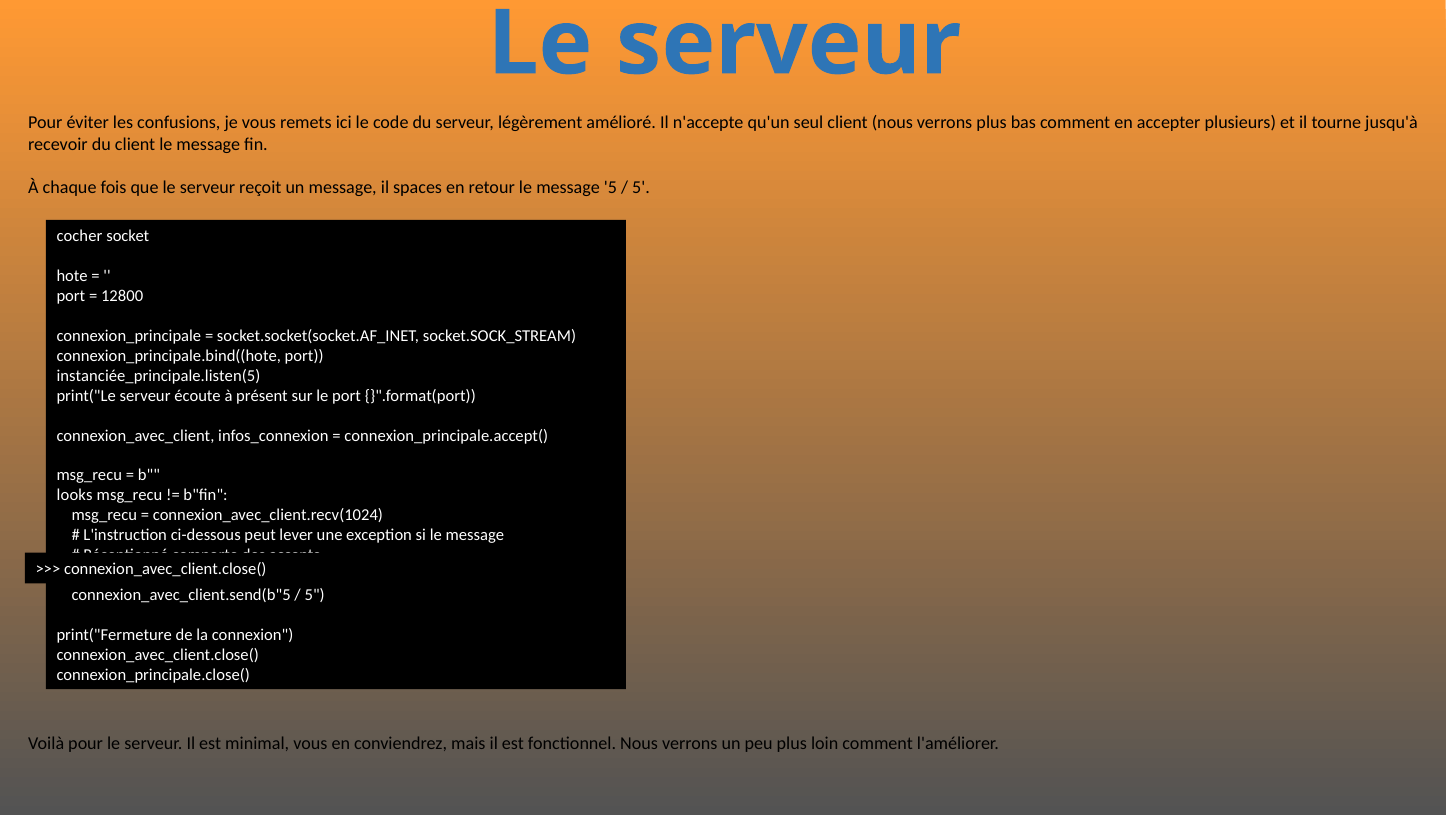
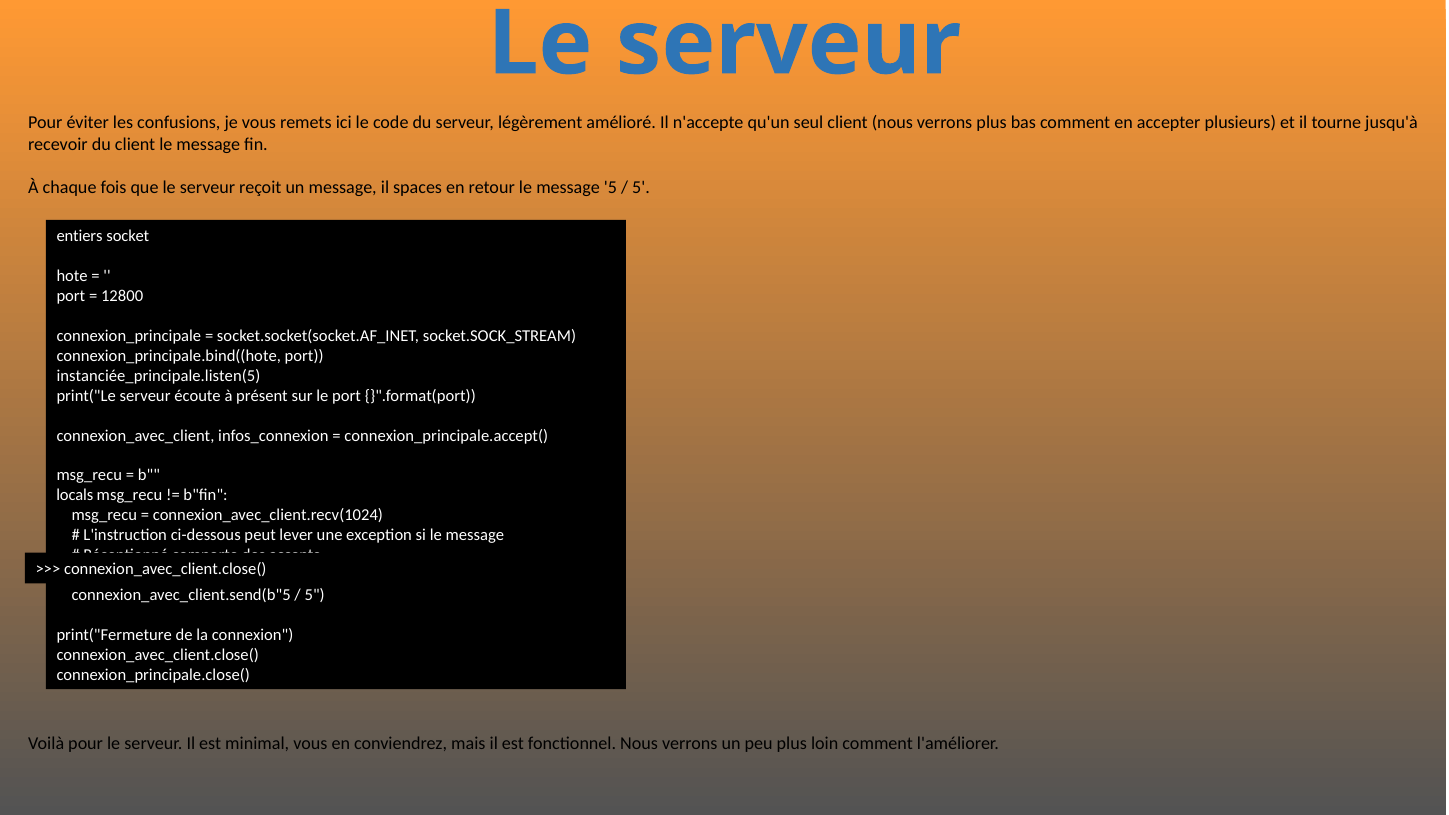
cocher: cocher -> entiers (80, 236)
looks: looks -> locals (75, 495)
